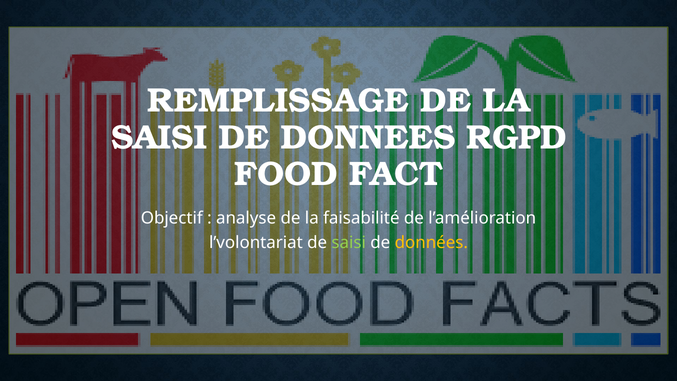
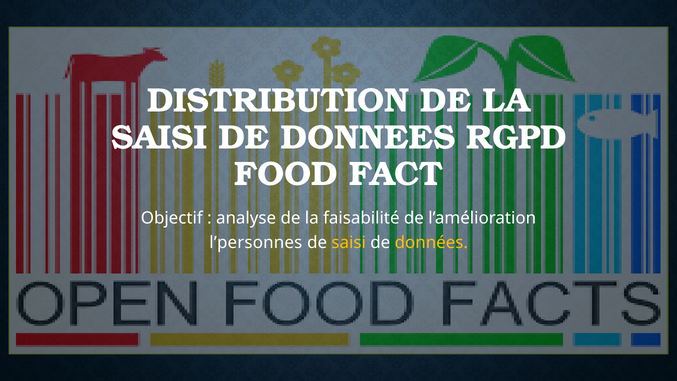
REMPLISSAGE: REMPLISSAGE -> DISTRIBUTION (278, 101)
l’volontariat: l’volontariat -> l’personnes (256, 242)
saisi colour: light green -> yellow (349, 242)
